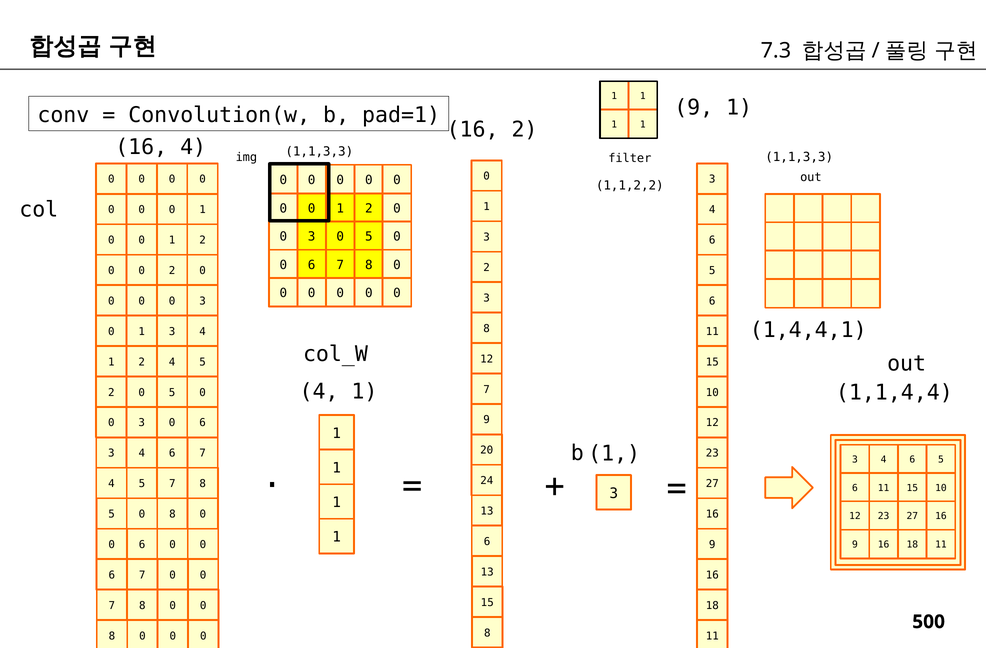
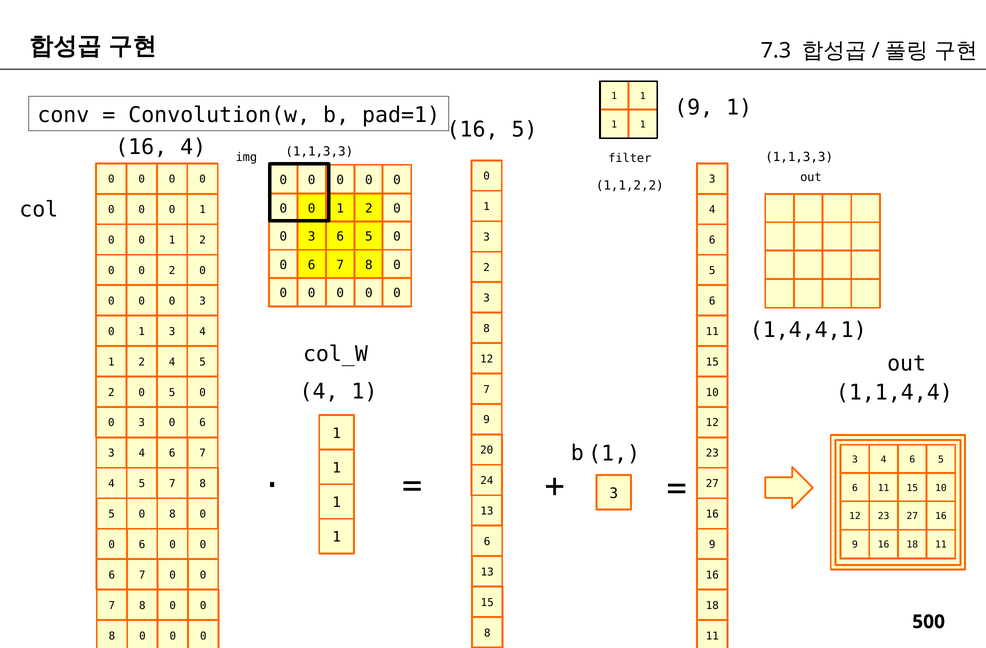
16 2: 2 -> 5 (525, 130)
0: 0 -> 6 (340, 237)
